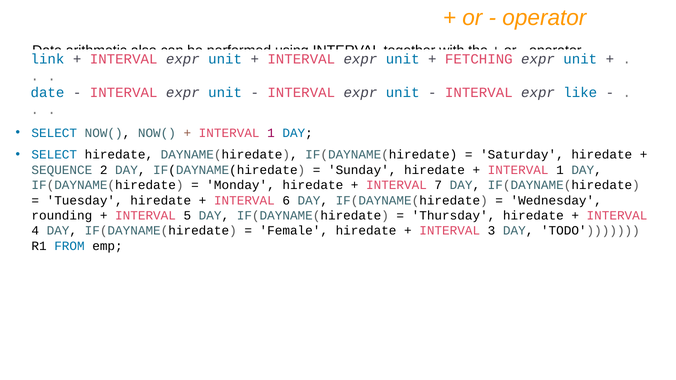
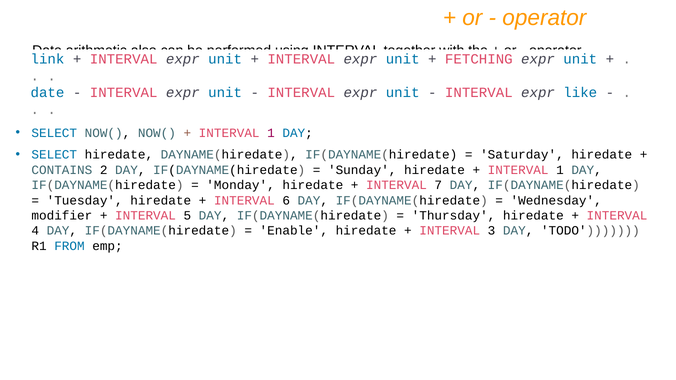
SEQUENCE: SEQUENCE -> CONTAINS (62, 170)
rounding: rounding -> modifier (62, 216)
Female: Female -> Enable (294, 231)
